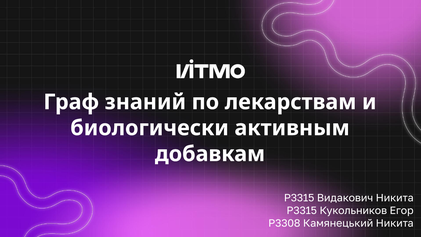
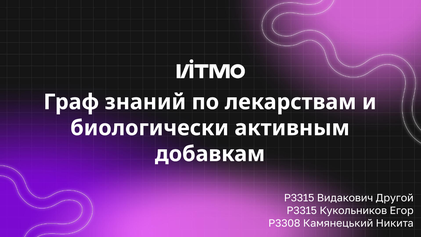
Видакович Никита: Никита -> Другой (395, 198)
